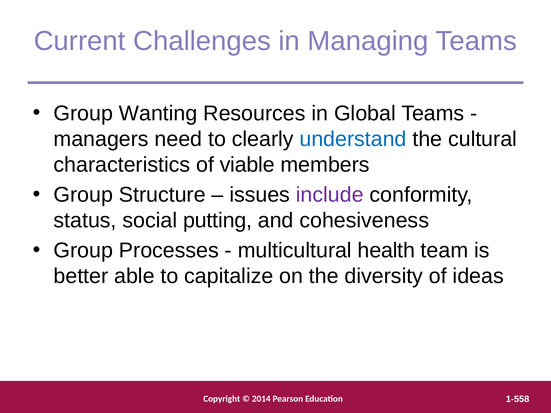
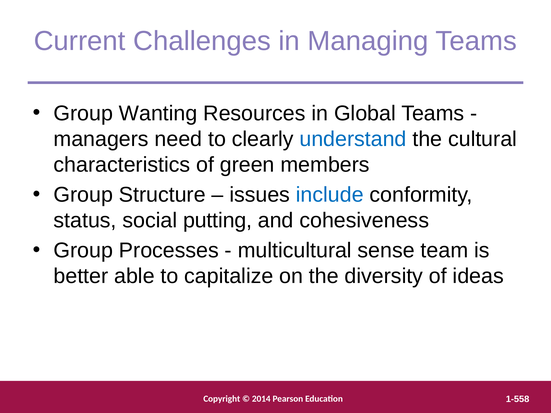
viable: viable -> green (247, 165)
include colour: purple -> blue (330, 195)
health: health -> sense (386, 251)
